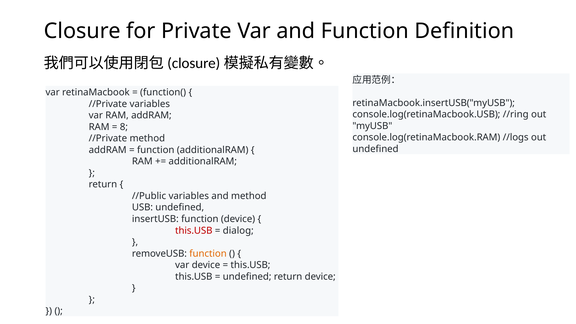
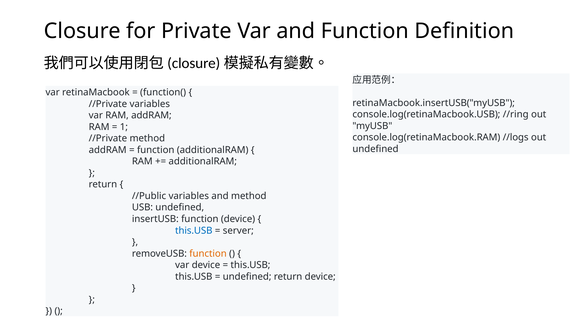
8: 8 -> 1 (124, 127)
this.USB colour: red -> blue (194, 231)
dialog: dialog -> server (238, 231)
